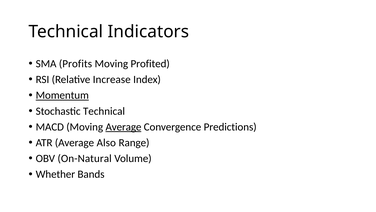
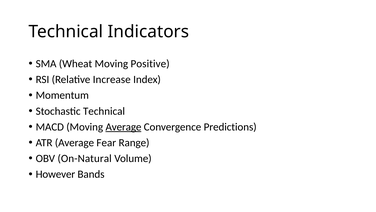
Profits: Profits -> Wheat (76, 64)
Profited: Profited -> Positive (150, 64)
Momentum underline: present -> none (62, 95)
Also: Also -> Fear (106, 142)
Whether: Whether -> However (55, 174)
